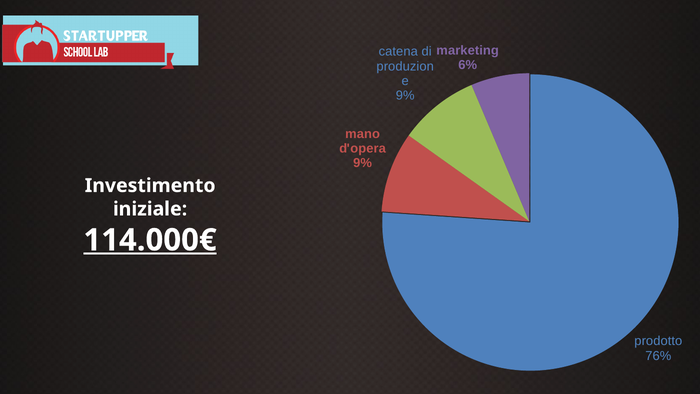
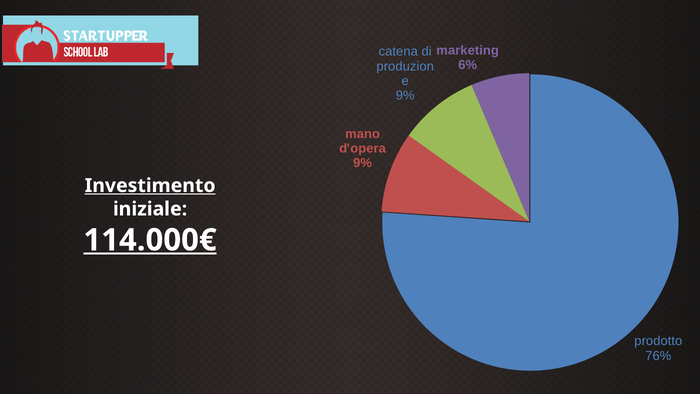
Investimento underline: none -> present (150, 186)
